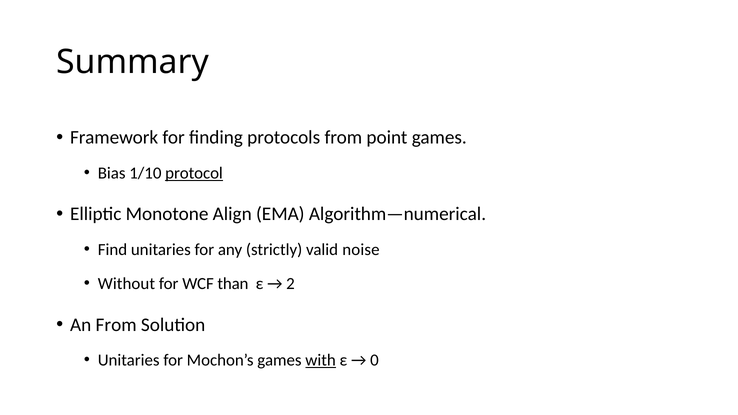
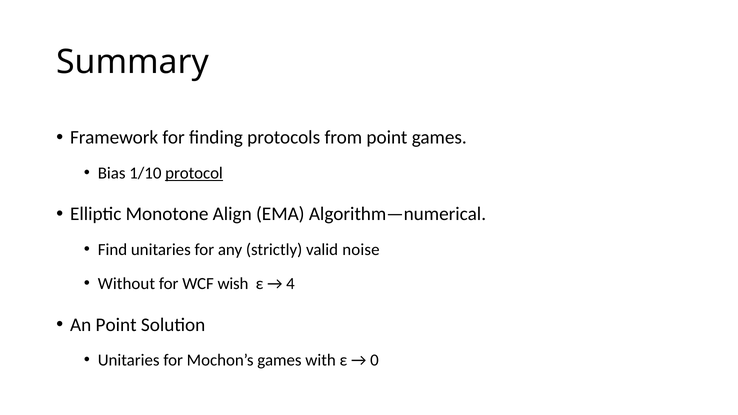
than: than -> wish (233, 284)
2: 2 -> 4 (291, 284)
An From: From -> Point (116, 325)
with underline: present -> none (321, 360)
